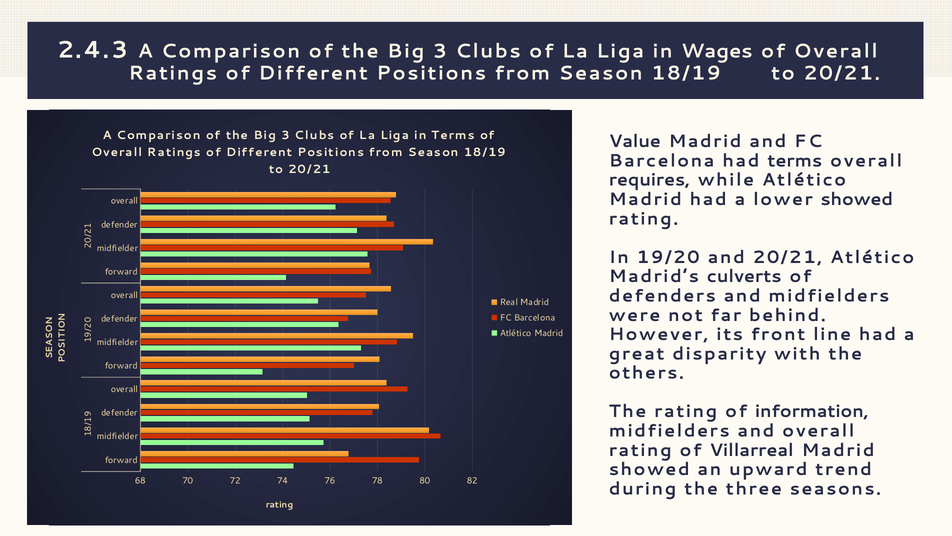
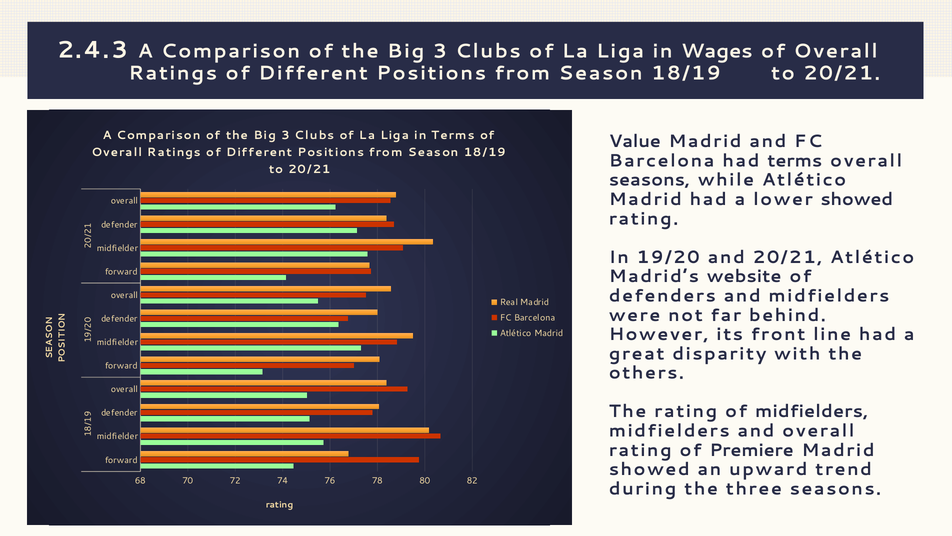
requires: requires -> seasons (649, 180)
culverts: culverts -> website (744, 276)
of information: information -> midfielders (812, 411)
Villarreal: Villarreal -> Premiere (752, 450)
